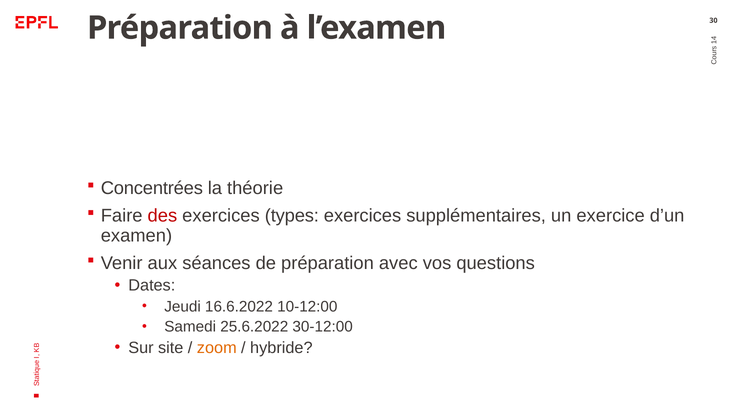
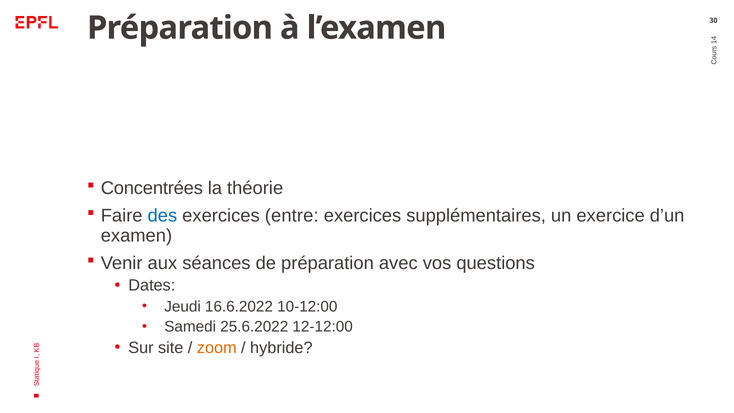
des colour: red -> blue (162, 216)
types: types -> entre (292, 216)
30-12:00: 30-12:00 -> 12-12:00 (323, 327)
